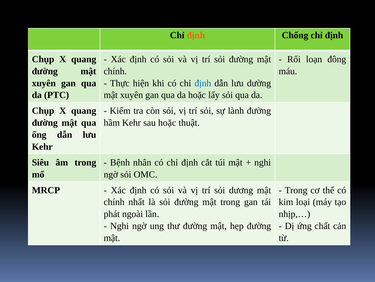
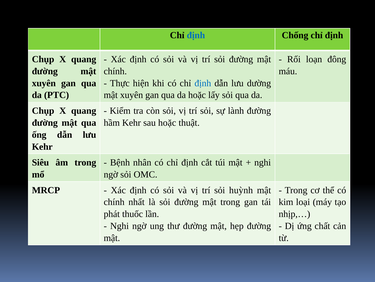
định colour: orange -> blue (196, 35)
dương: dương -> huỳnh (241, 190)
ngoài: ngoài -> thuốc (133, 214)
